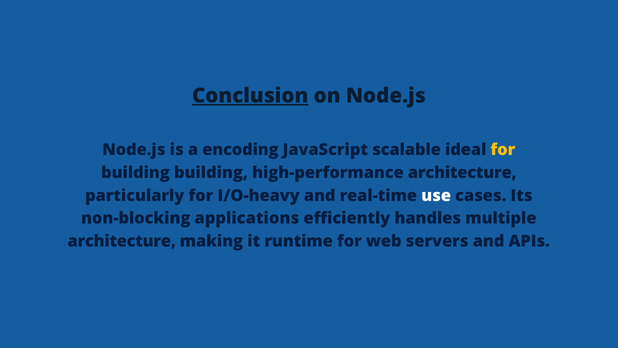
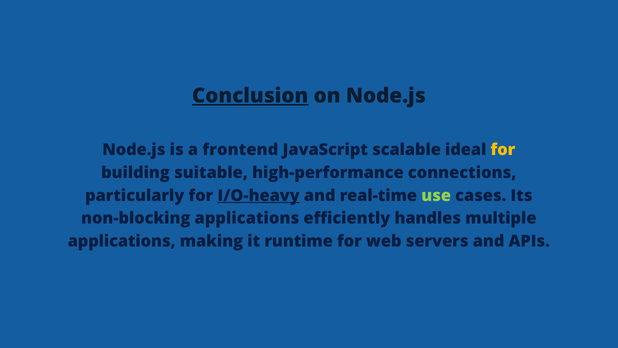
encoding: encoding -> frontend (240, 150)
building building: building -> suitable (211, 173)
high-performance architecture: architecture -> connections (462, 173)
I/O-heavy underline: none -> present (259, 195)
use colour: white -> light green (436, 195)
architecture: architecture -> applications (122, 241)
